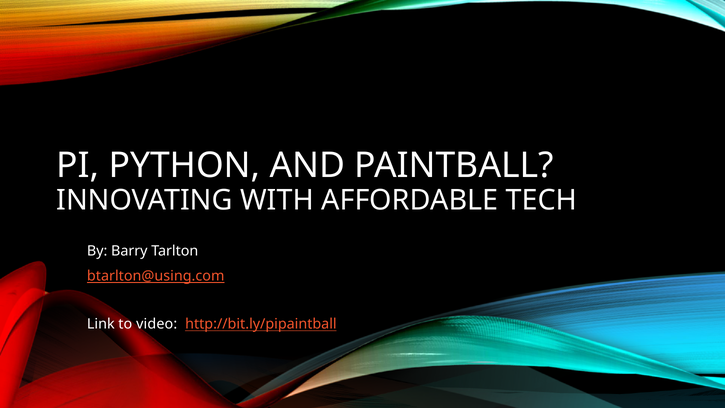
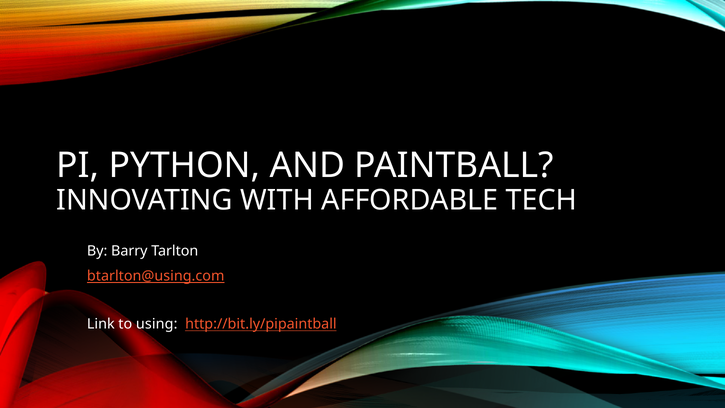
video: video -> using (157, 324)
